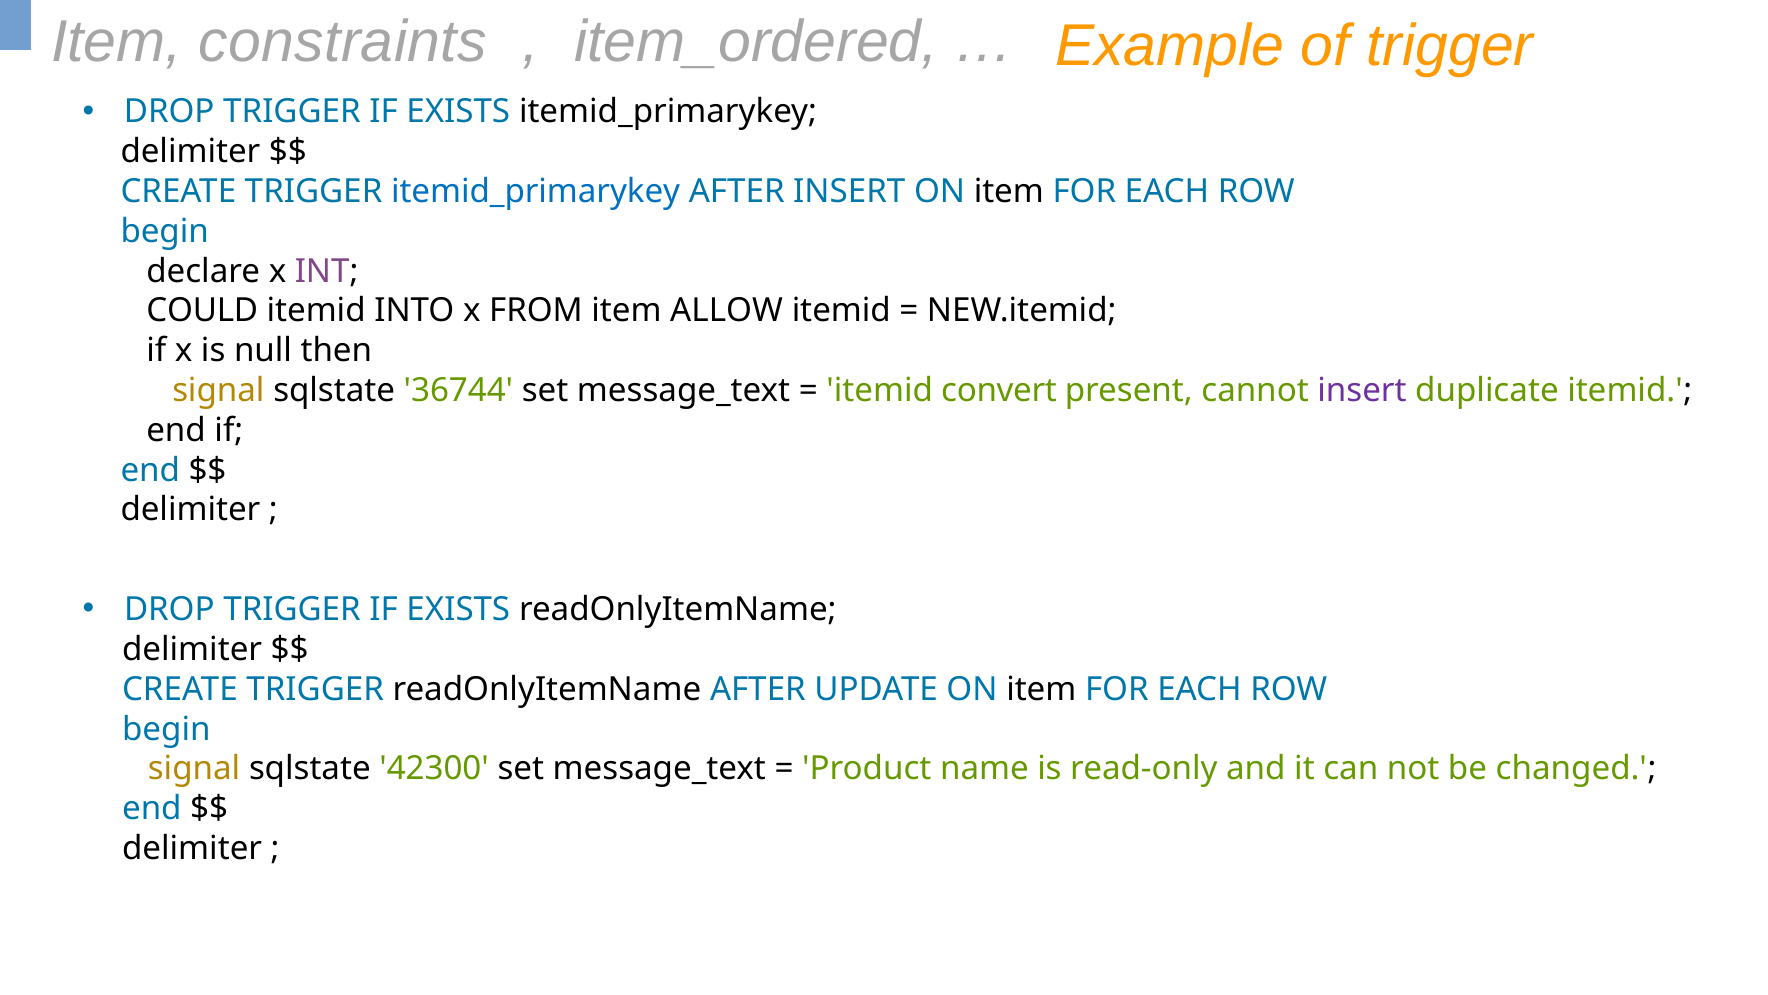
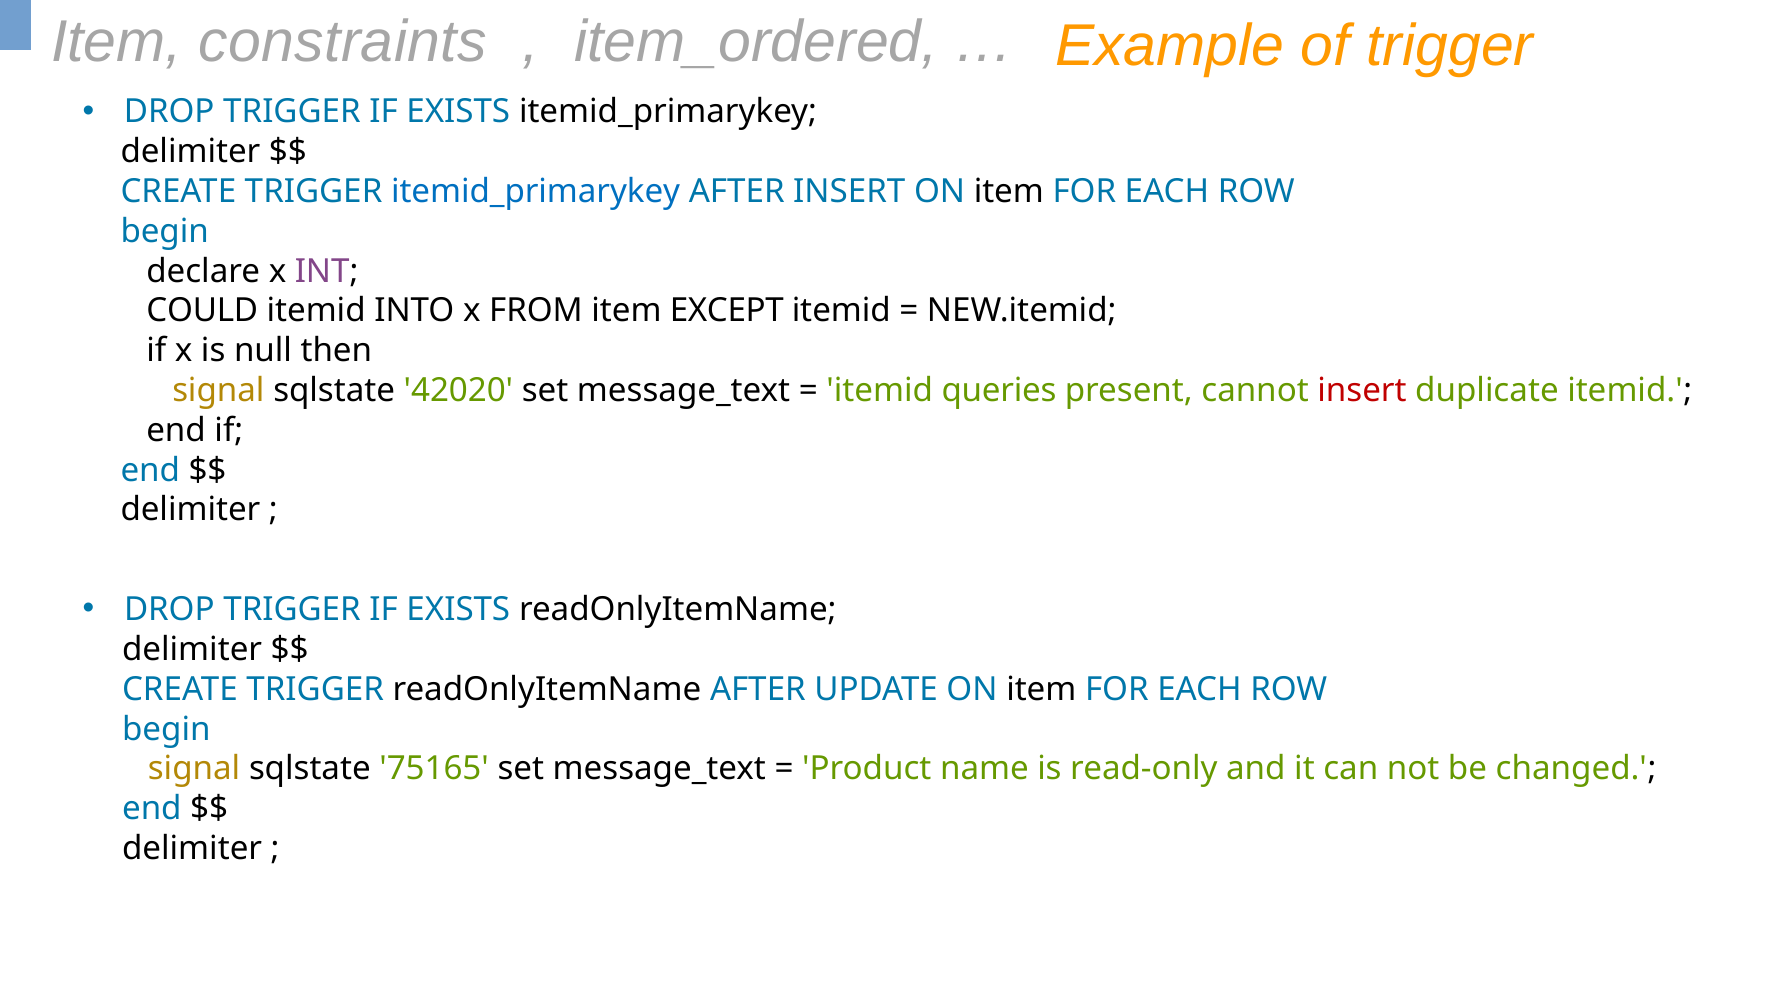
ALLOW: ALLOW -> EXCEPT (727, 311)
36744: 36744 -> 42020 (458, 390)
convert: convert -> queries (999, 390)
insert colour: purple -> red (1362, 390)
42300: 42300 -> 75165 (434, 769)
